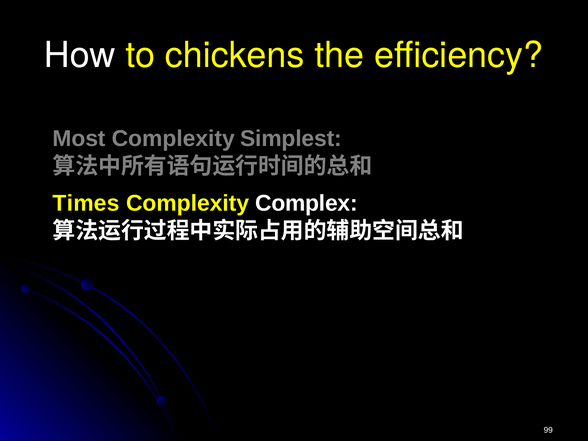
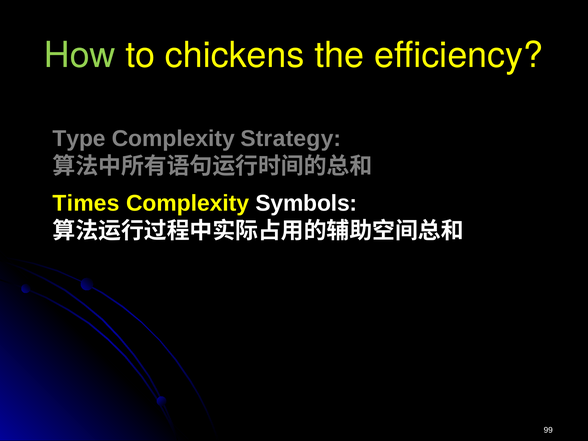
How colour: white -> light green (80, 55)
Most: Most -> Type (79, 139)
Simplest: Simplest -> Strategy (291, 139)
Complex: Complex -> Symbols (306, 203)
